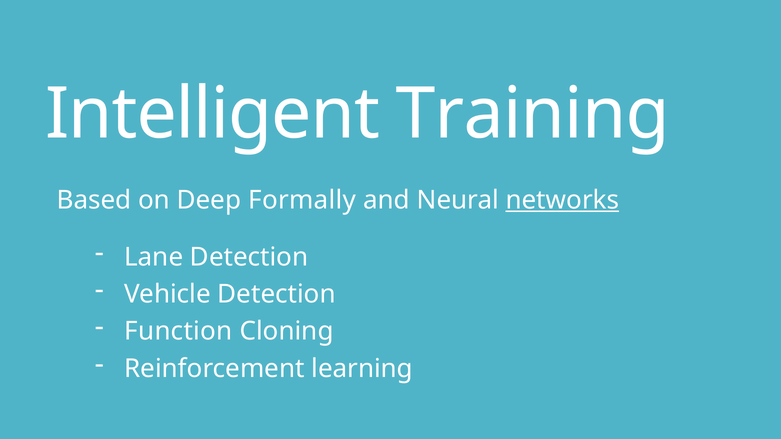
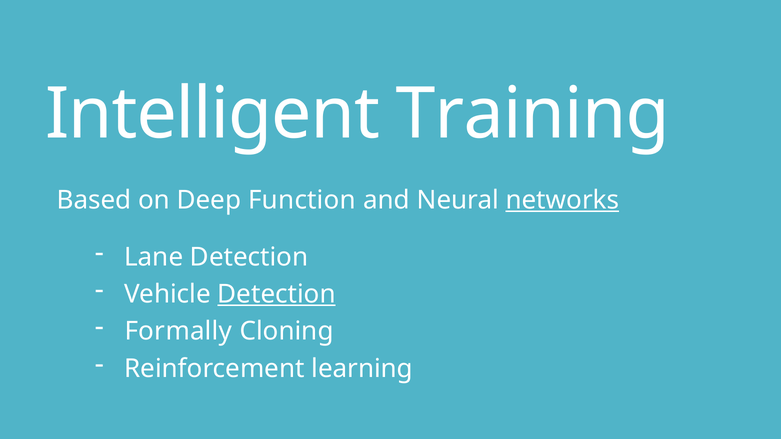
Formally: Formally -> Function (302, 200)
Detection underline: none -> present (277, 294)
Function: Function -> Formally (178, 332)
